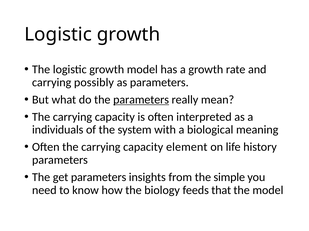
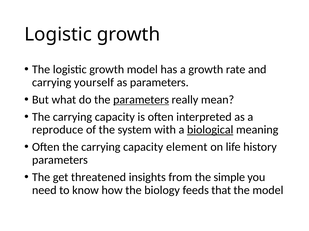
possibly: possibly -> yourself (94, 83)
individuals: individuals -> reproduce (58, 130)
biological underline: none -> present (210, 130)
get parameters: parameters -> threatened (99, 178)
